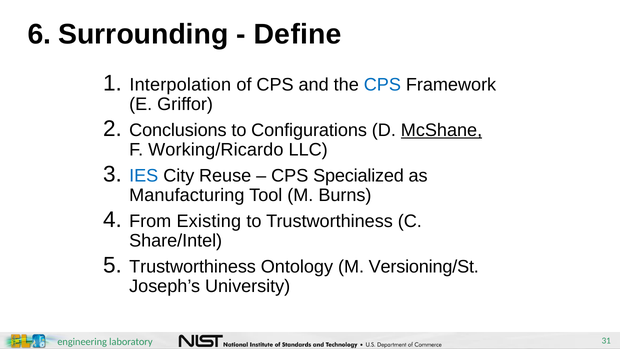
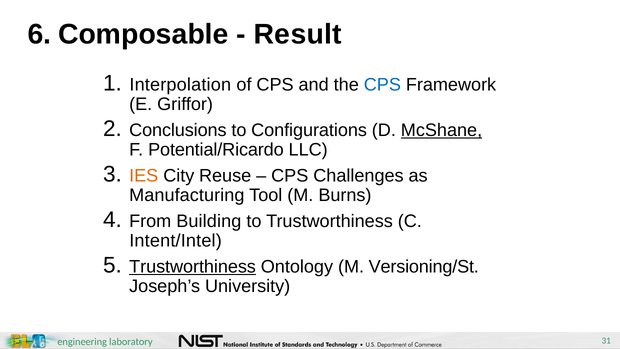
Surrounding: Surrounding -> Composable (143, 34)
Define: Define -> Result (298, 34)
Working/Ricardo: Working/Ricardo -> Potential/Ricardo (216, 150)
IES colour: blue -> orange (144, 176)
Specialized: Specialized -> Challenges (358, 176)
Existing: Existing -> Building (209, 221)
Share/Intel: Share/Intel -> Intent/Intel (176, 241)
Trustworthiness underline: none -> present (193, 267)
